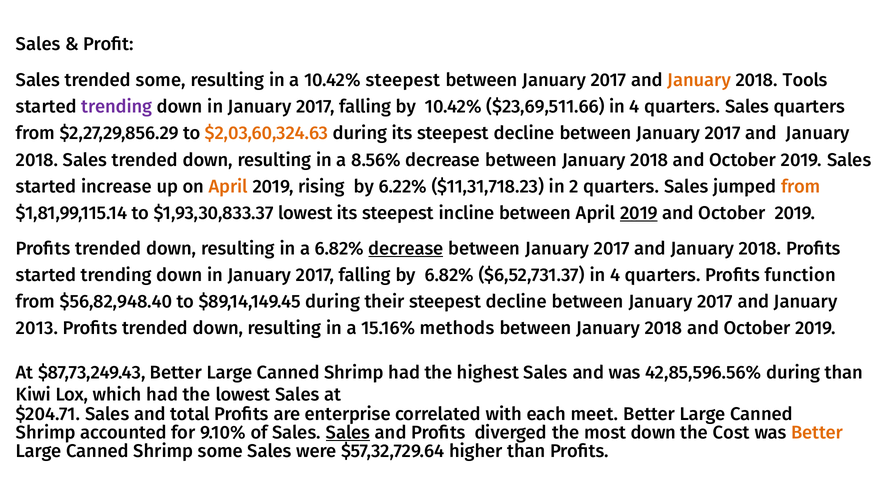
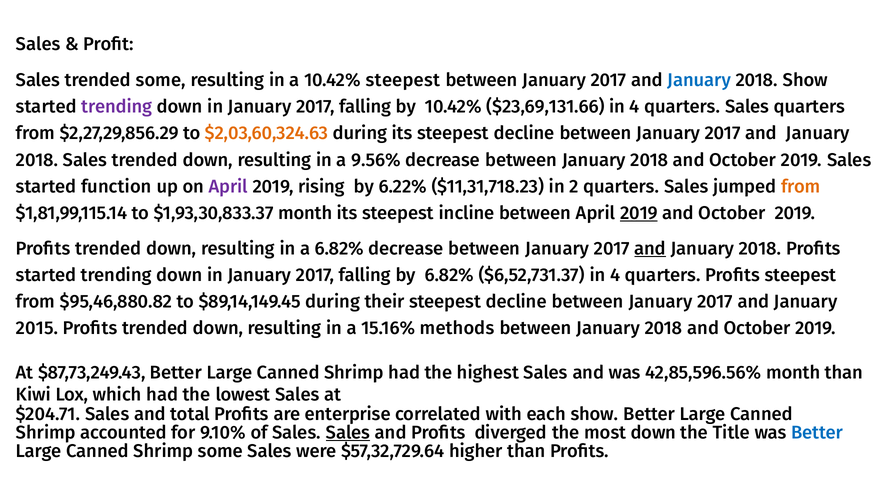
January colour: orange -> blue (699, 80)
2018 Tools: Tools -> Show (805, 80)
$23,69,511.66: $23,69,511.66 -> $23,69,131.66 (546, 107)
8.56%: 8.56% -> 9.56% (376, 160)
increase: increase -> function (116, 186)
April colour: orange -> purple (228, 186)
$1,93,30,833.37 lowest: lowest -> month (305, 213)
decrease underline: present -> none (406, 248)
and underline: none -> present (650, 248)
Profits function: function -> steepest (800, 275)
$56,82,948.40: $56,82,948.40 -> $95,46,880.82 (116, 301)
2013: 2013 -> 2015 (37, 328)
42,85,596.56% during: during -> month (793, 372)
each meet: meet -> show (594, 414)
Cost: Cost -> Title (731, 432)
Better colour: orange -> blue (817, 432)
